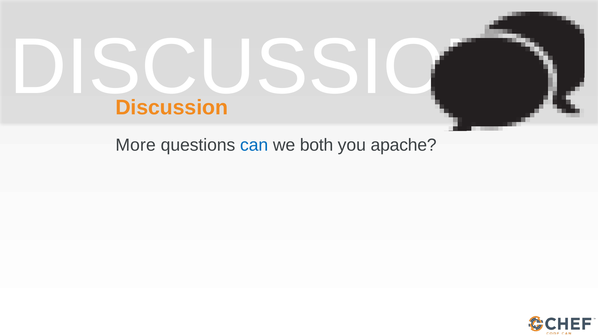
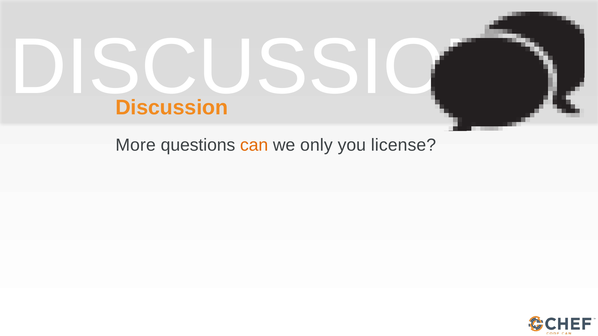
can colour: blue -> orange (254, 145)
both: both -> only (316, 145)
apache: apache -> license (403, 145)
